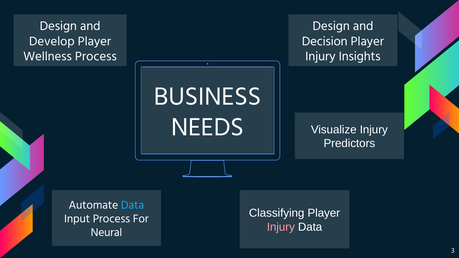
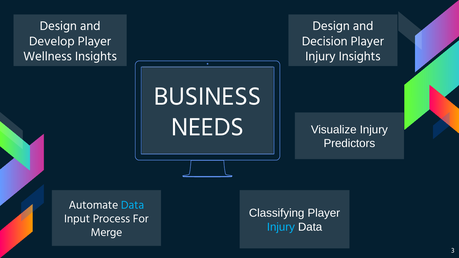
Wellness Process: Process -> Insights (96, 56)
Injury colour: pink -> light blue (281, 227)
Neural: Neural -> Merge (106, 233)
